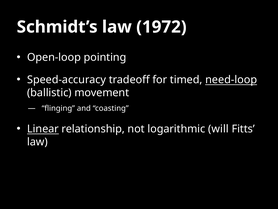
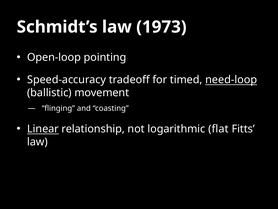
1972: 1972 -> 1973 (161, 27)
will: will -> flat (218, 129)
